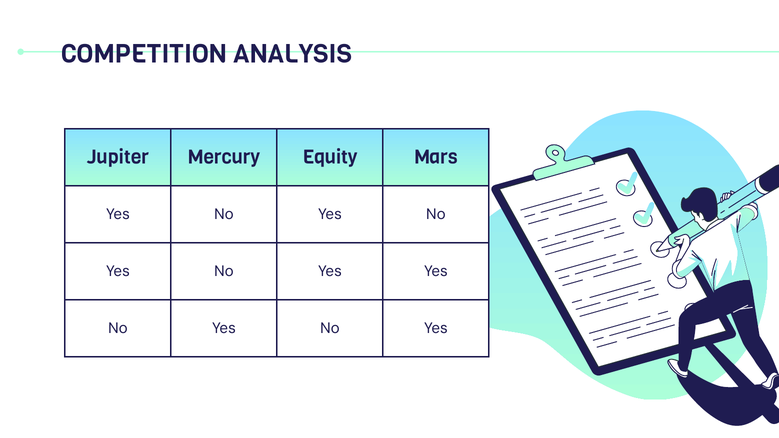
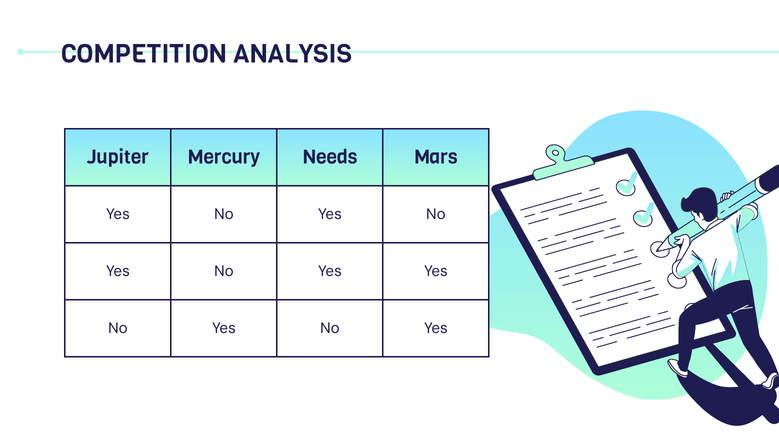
Equity: Equity -> Needs (330, 158)
